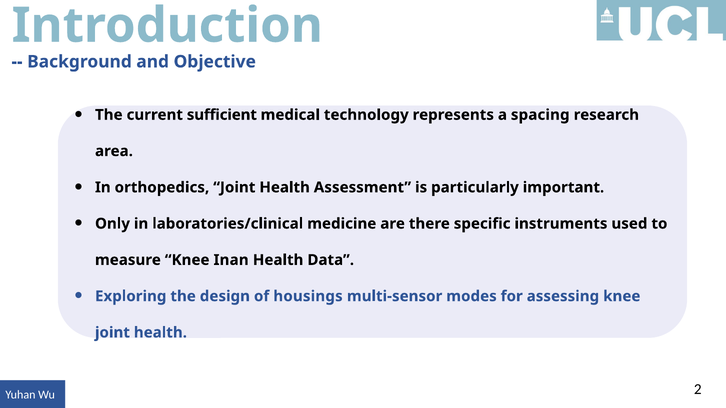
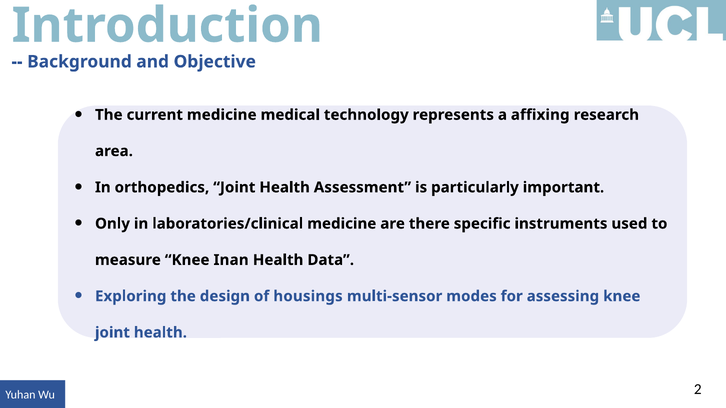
current sufficient: sufficient -> medicine (222, 115)
spacing: spacing -> affixing (540, 115)
